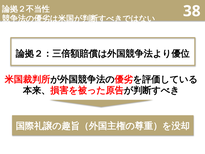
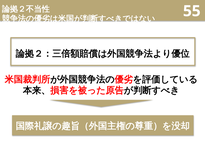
38: 38 -> 55 (192, 11)
